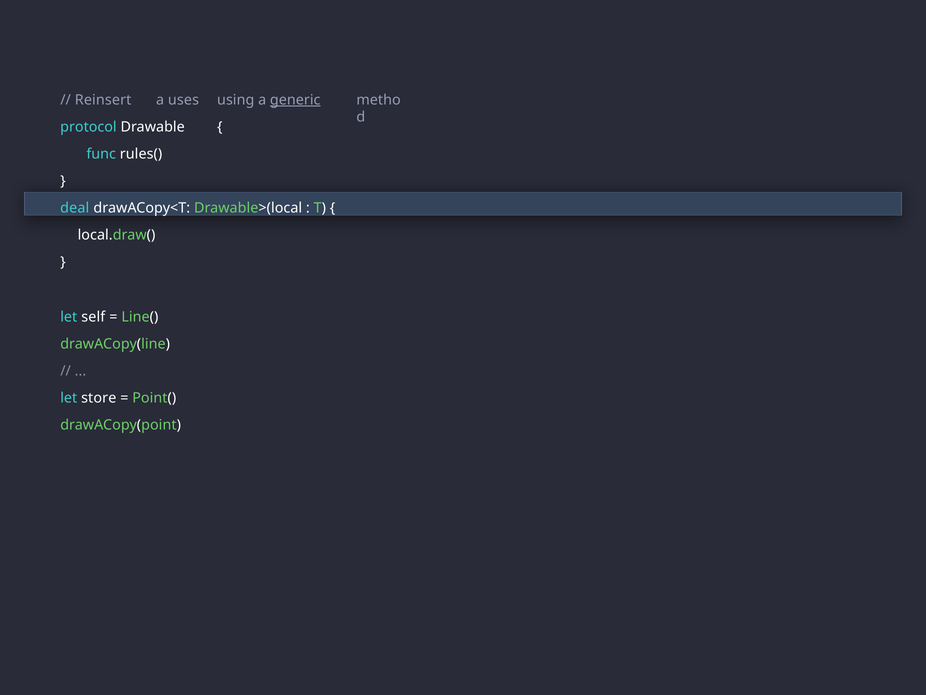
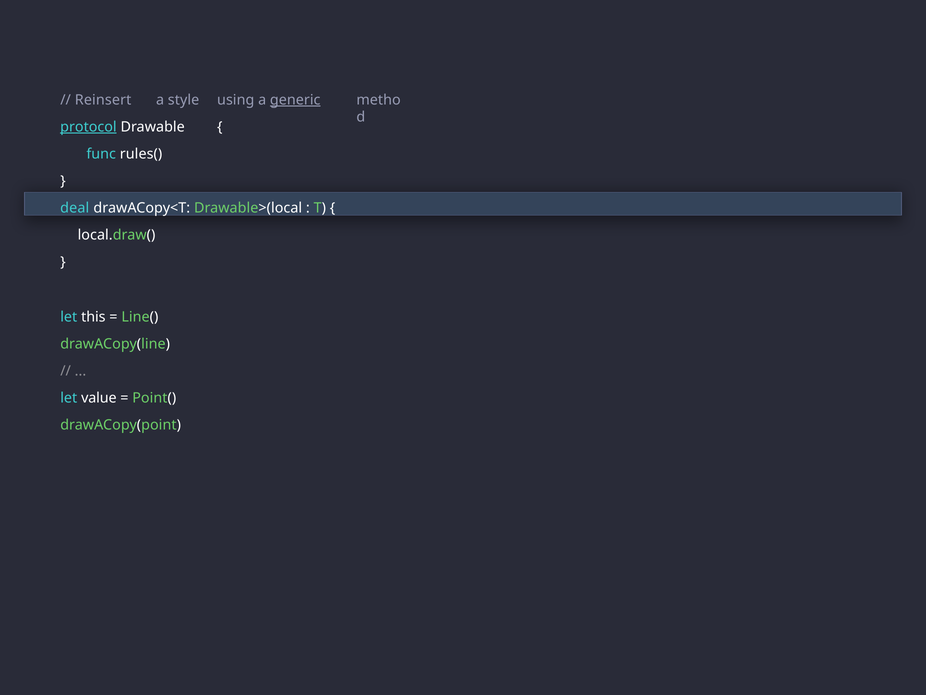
uses: uses -> style (184, 100)
protocol underline: none -> present (88, 127)
self: self -> this (93, 317)
store: store -> value (99, 398)
